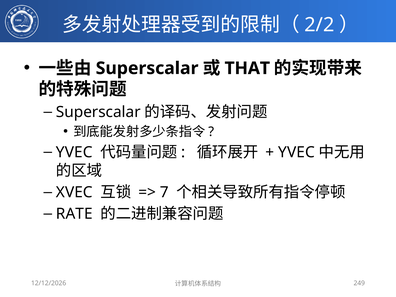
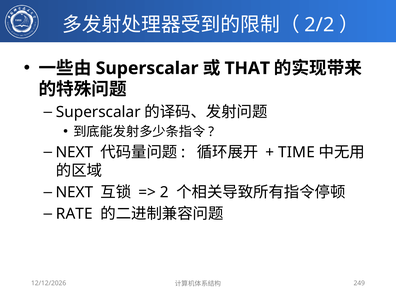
YVEC: YVEC -> NEXT (74, 152)
YVEC: YVEC -> TIME (297, 152)
XVEC: XVEC -> NEXT (74, 192)
7: 7 -> 2 (164, 192)
